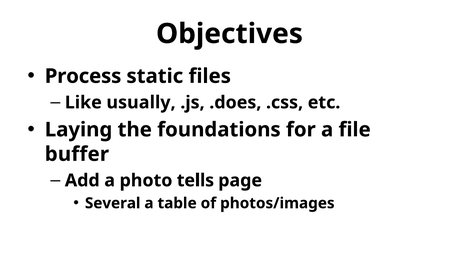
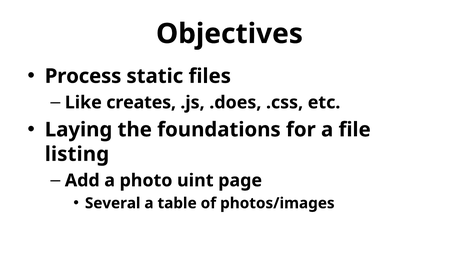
usually: usually -> creates (141, 103)
buffer: buffer -> listing (77, 154)
tells: tells -> uint (195, 181)
